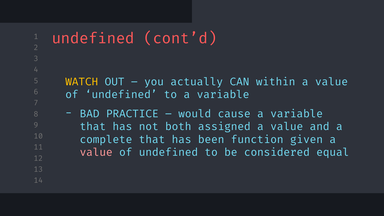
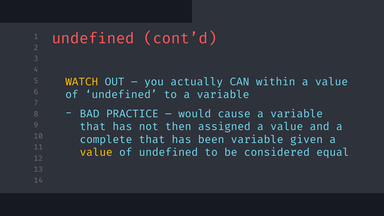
both: both -> then (178, 127)
been function: function -> variable (257, 140)
value colour: pink -> yellow (96, 152)
